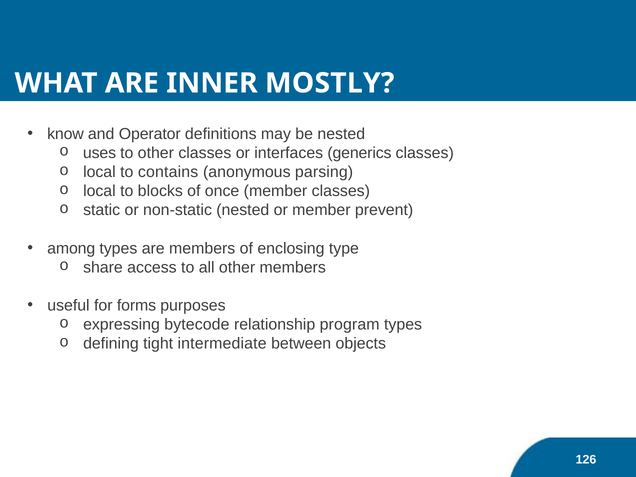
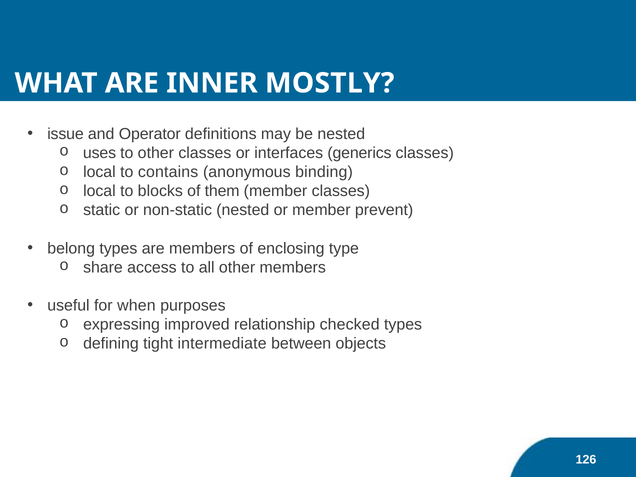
know: know -> issue (65, 134)
parsing: parsing -> binding (324, 172)
once: once -> them (222, 191)
among: among -> belong (71, 248)
forms: forms -> when (136, 306)
bytecode: bytecode -> improved (197, 325)
program: program -> checked (350, 325)
